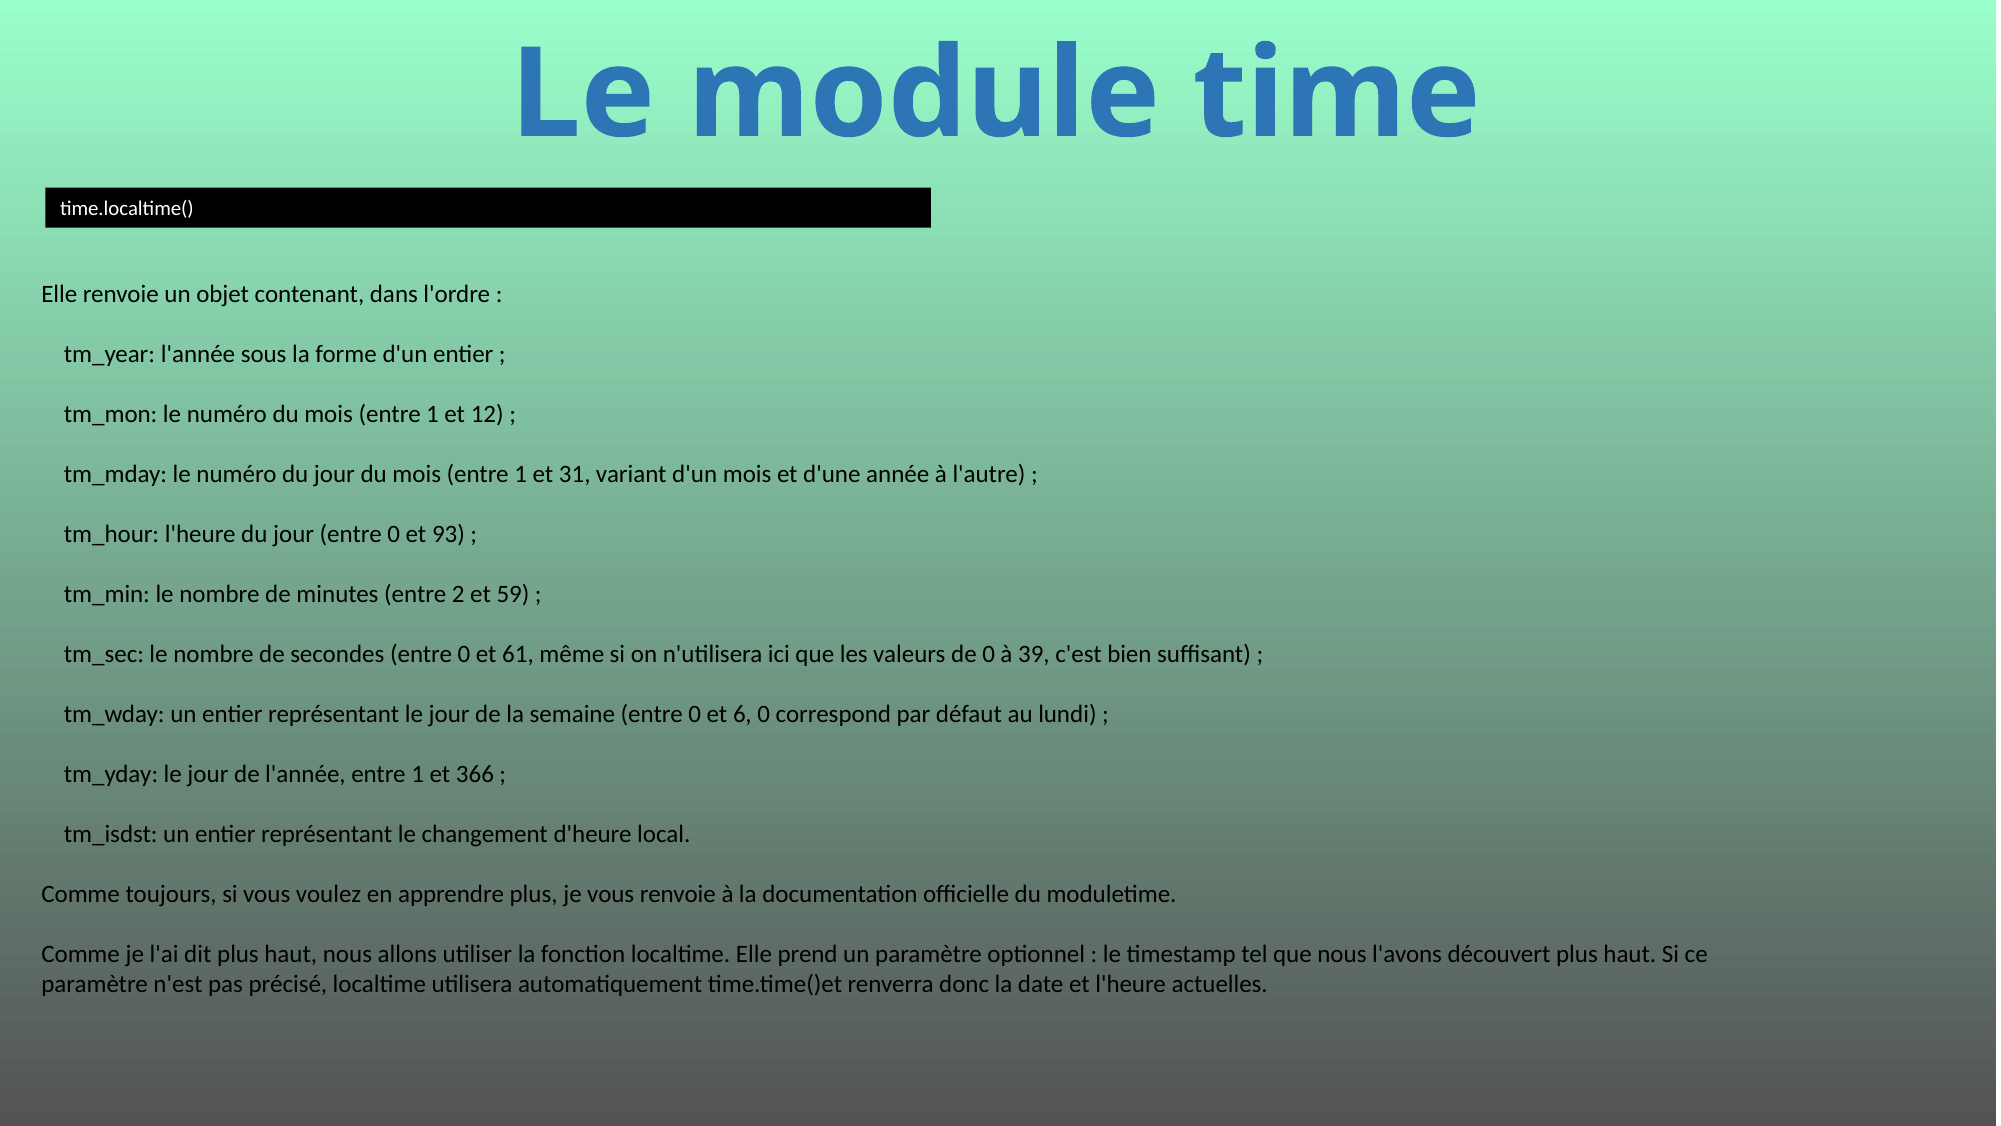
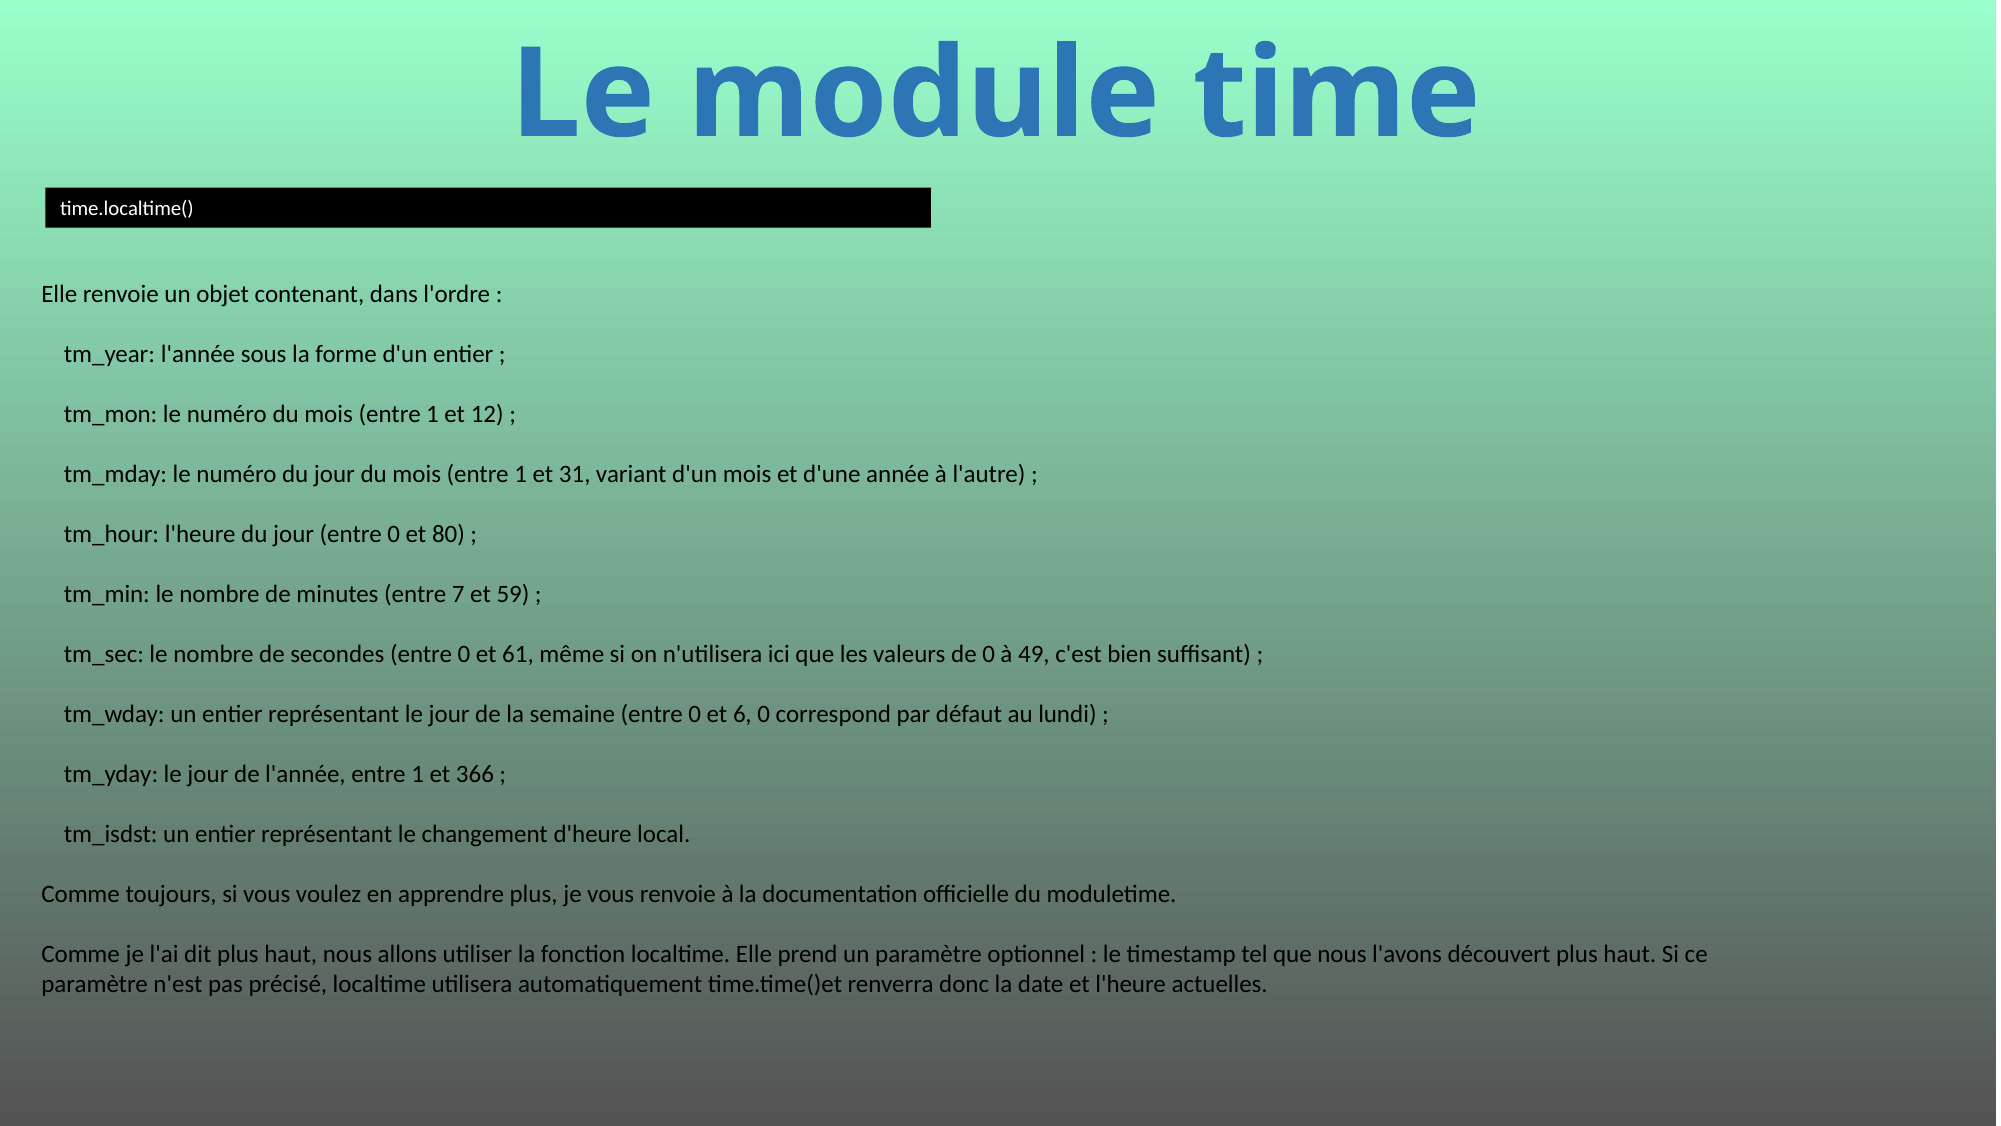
93: 93 -> 80 (448, 534)
2: 2 -> 7 (458, 594)
39: 39 -> 49 (1034, 654)
